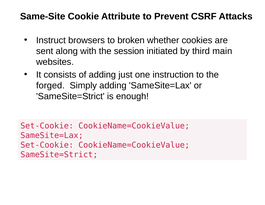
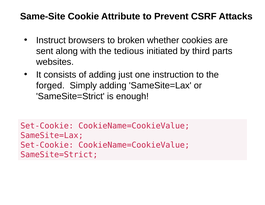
session: session -> tedious (129, 51)
main: main -> parts (222, 51)
